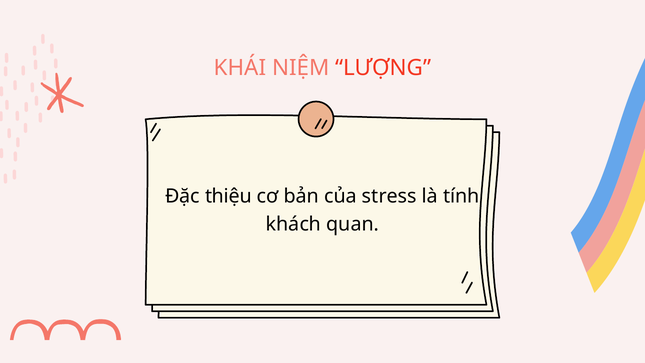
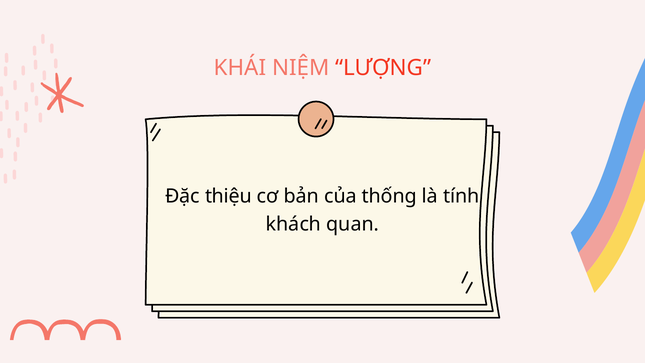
stress: stress -> thống (389, 196)
